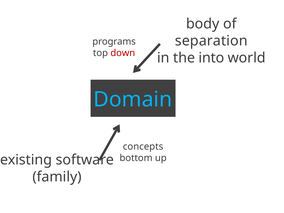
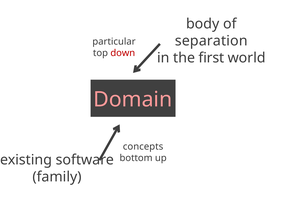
programs: programs -> particular (114, 42)
into: into -> first (211, 58)
Domain colour: light blue -> pink (133, 100)
